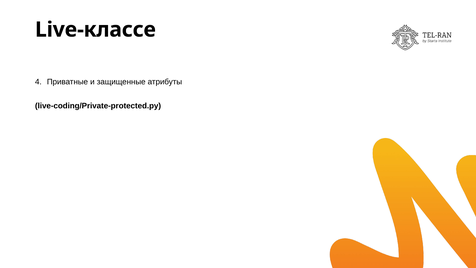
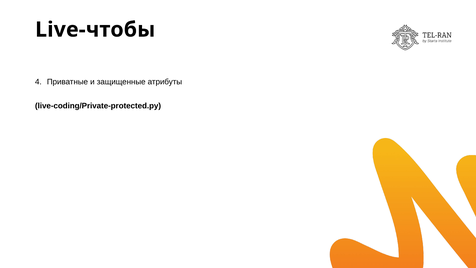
Live-классе: Live-классе -> Live-чтобы (95, 30)
